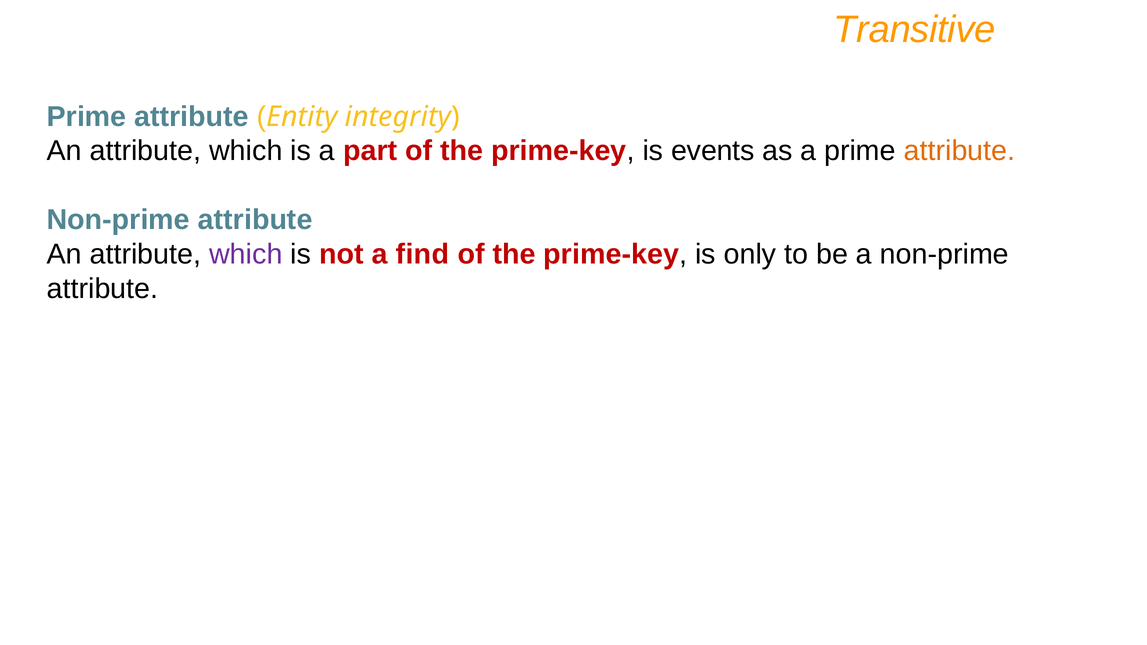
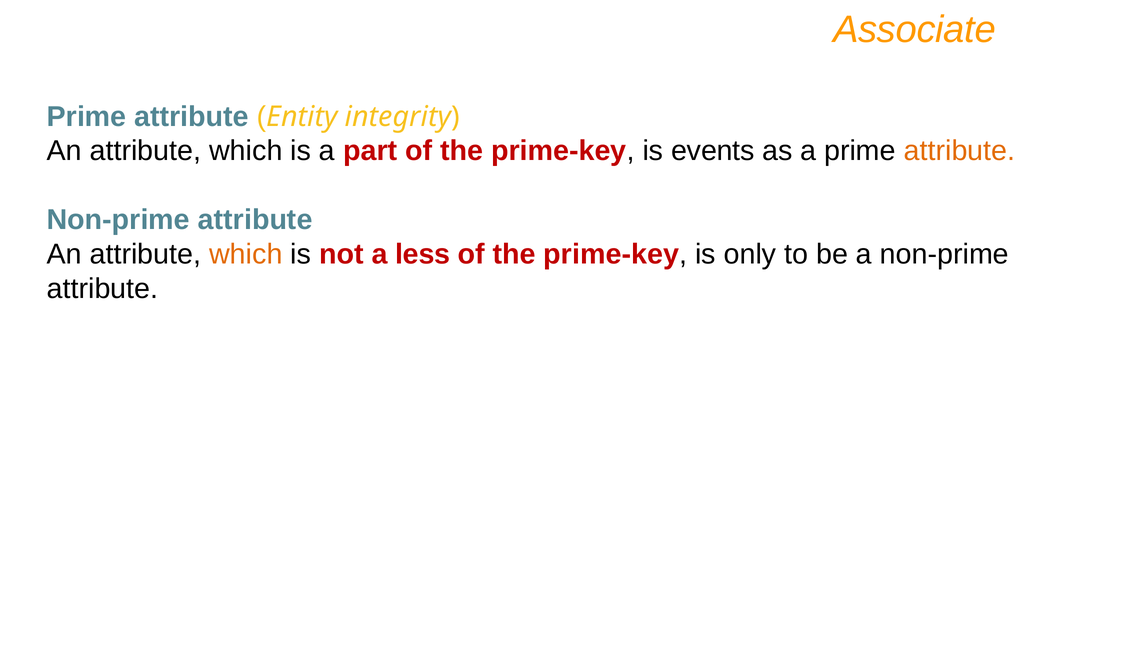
Transitive: Transitive -> Associate (914, 30)
which colour: purple -> orange (246, 254)
find: find -> less (423, 254)
